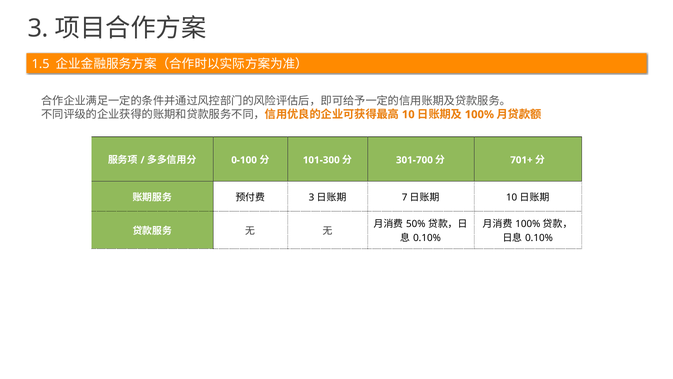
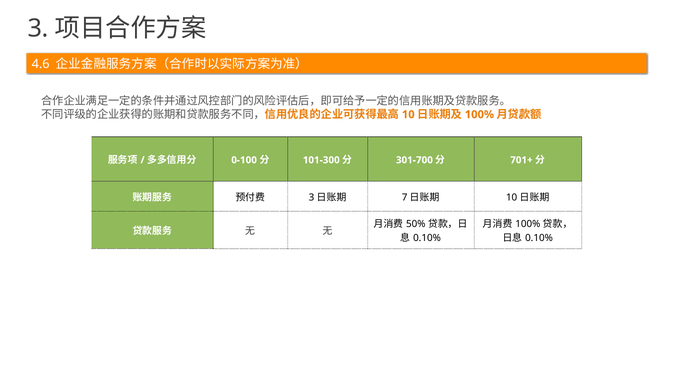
1.5: 1.5 -> 4.6 (41, 64)
